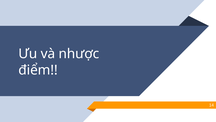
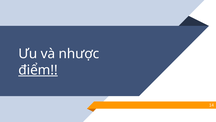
điểm underline: none -> present (38, 70)
